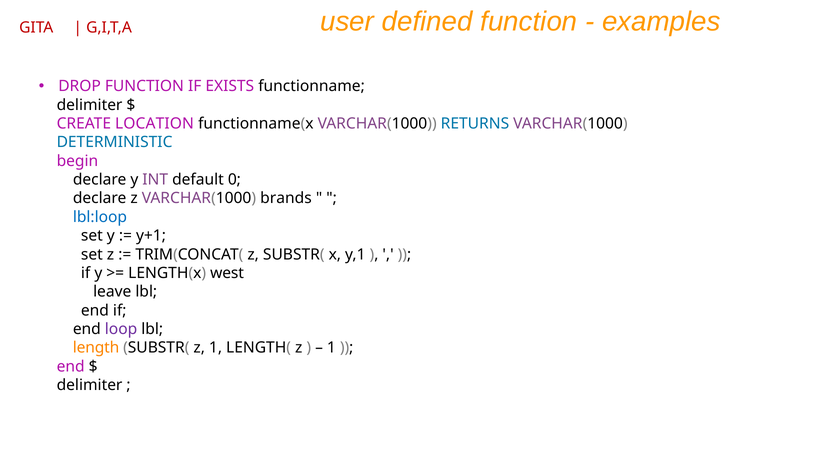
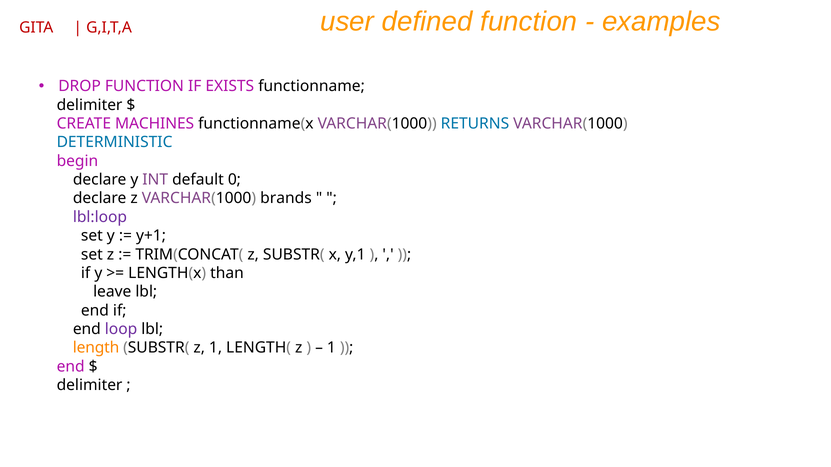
LOCATION: LOCATION -> MACHINES (155, 124)
lbl:loop colour: blue -> purple (100, 217)
west: west -> than (227, 273)
